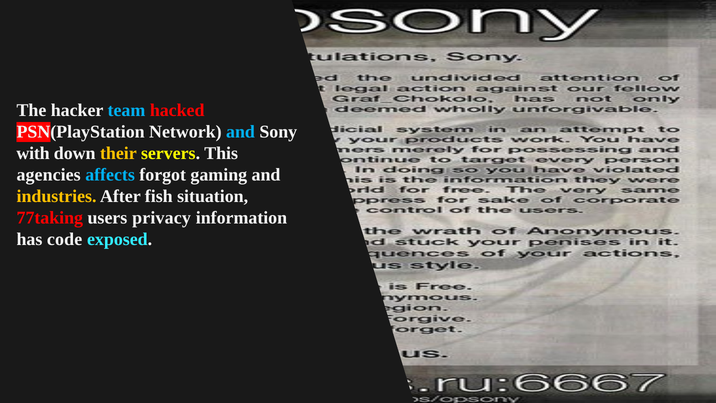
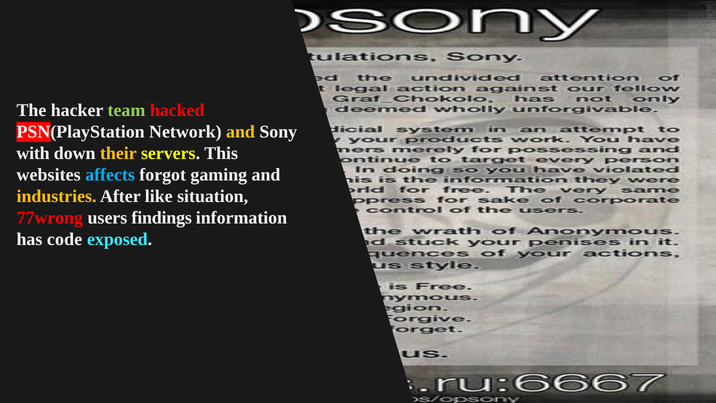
team colour: light blue -> light green (126, 111)
and colour: light blue -> yellow (240, 132)
agencies: agencies -> websites (49, 175)
fish: fish -> like (159, 196)
77taking: 77taking -> 77wrong (50, 218)
privacy: privacy -> findings (162, 218)
